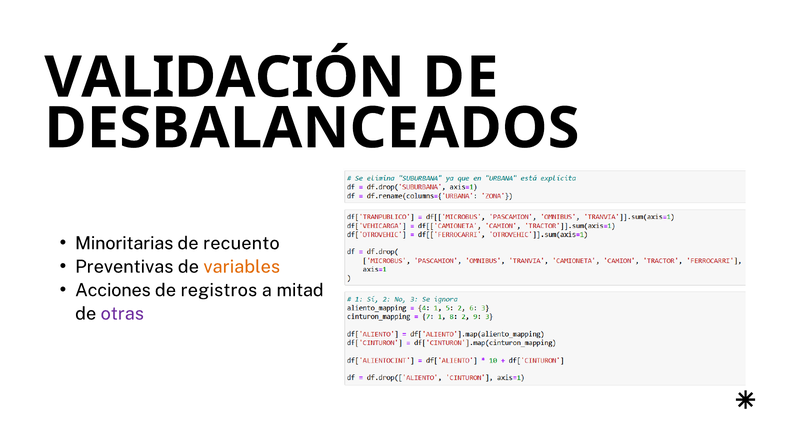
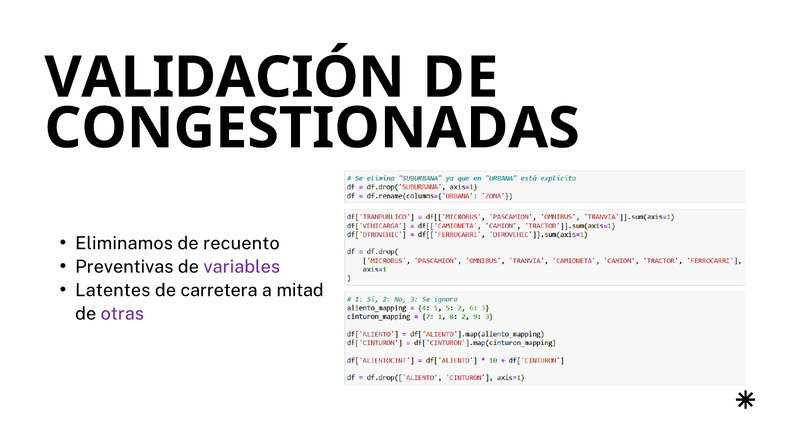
DESBALANCEADOS: DESBALANCEADOS -> CONGESTIONADAS (312, 128)
Minoritarias: Minoritarias -> Eliminamos (124, 243)
variables colour: orange -> purple (242, 267)
Acciones: Acciones -> Latentes (113, 290)
registros: registros -> carretera (219, 290)
